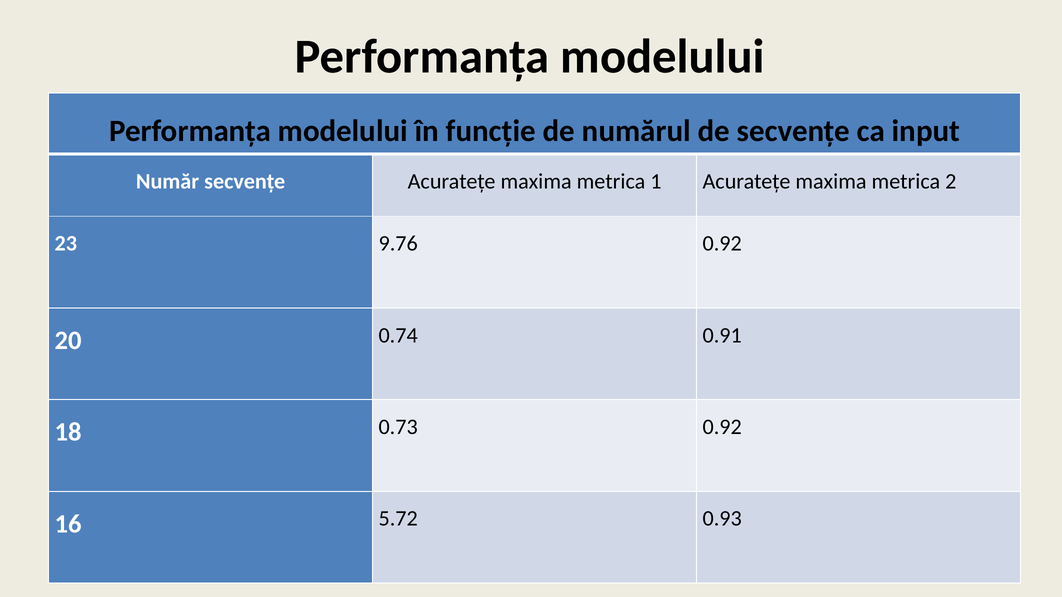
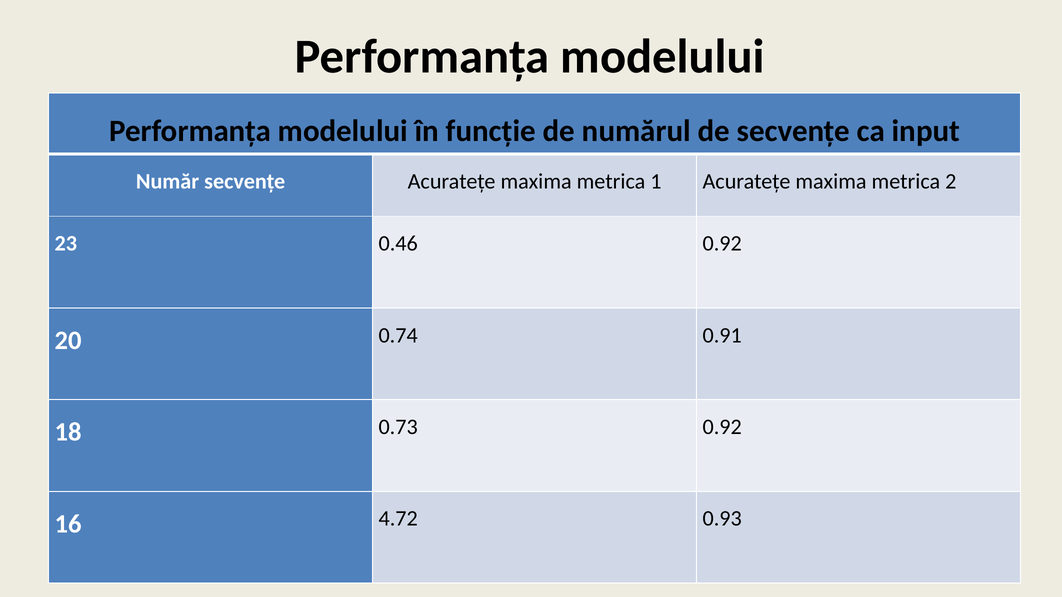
9.76: 9.76 -> 0.46 (398, 244)
5.72: 5.72 -> 4.72 (398, 519)
